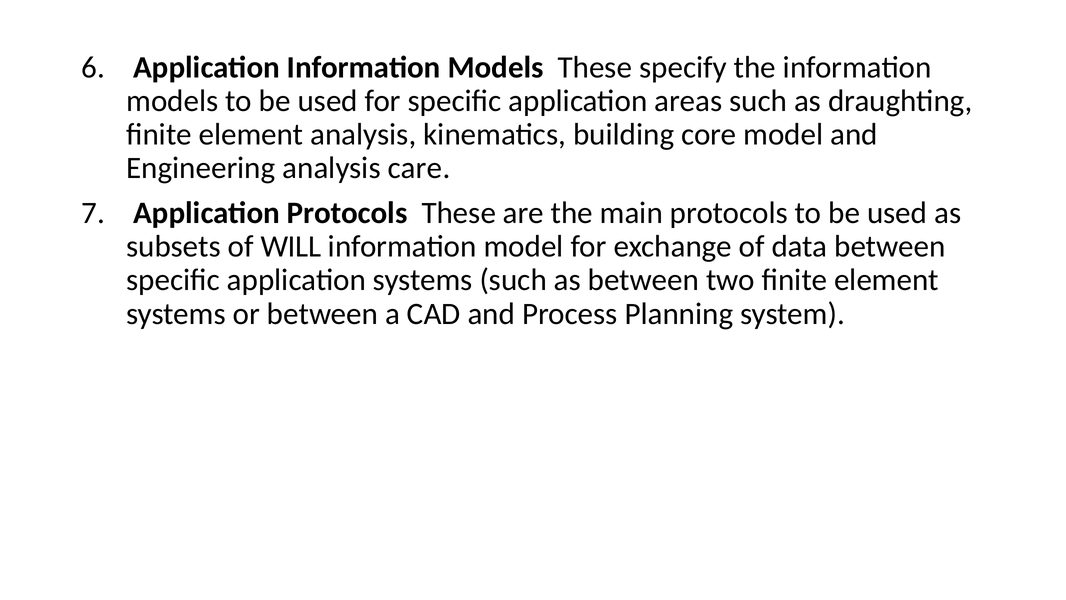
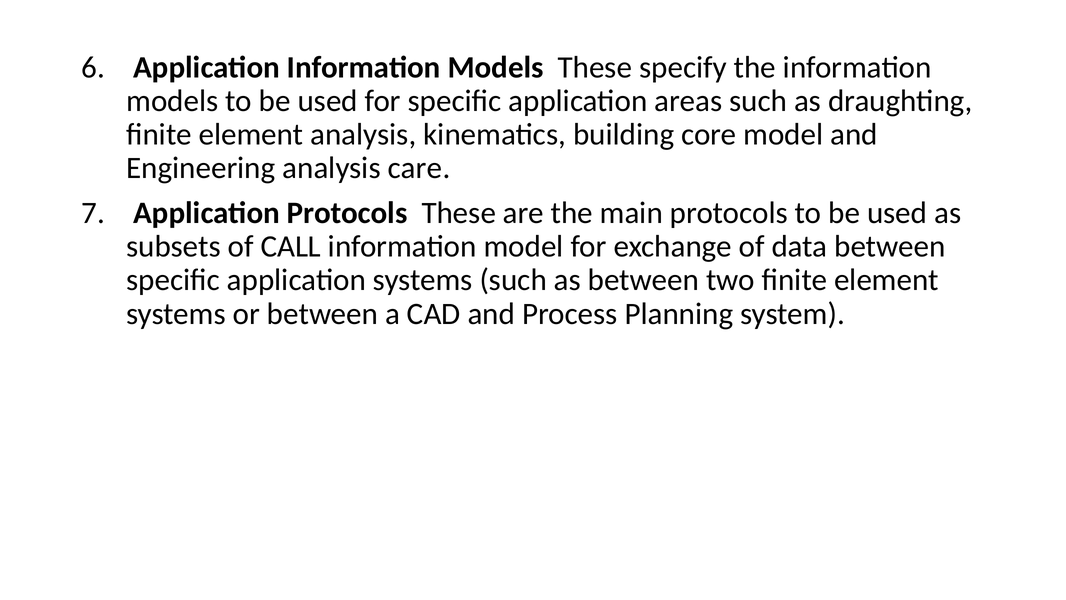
WILL: WILL -> CALL (291, 246)
